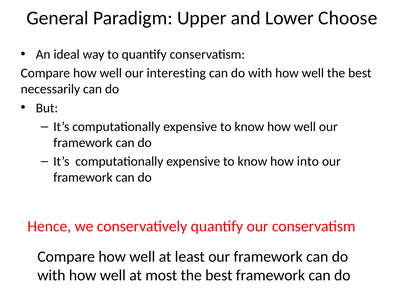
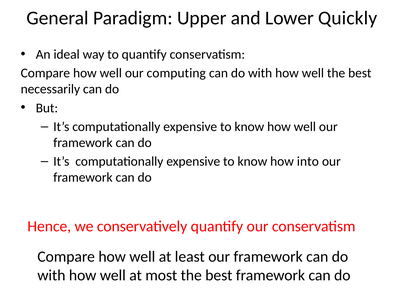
Choose: Choose -> Quickly (348, 18)
interesting: interesting -> computing (176, 73)
